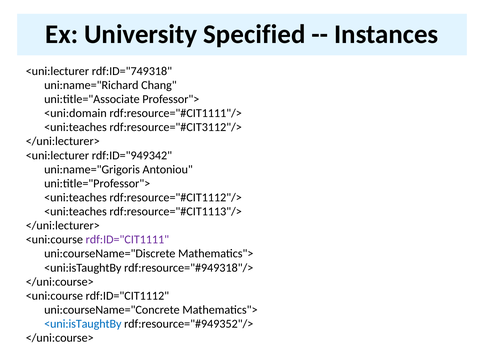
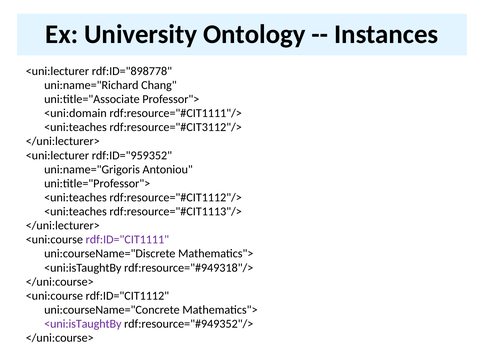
Specified: Specified -> Ontology (254, 34)
rdf:ID="749318: rdf:ID="749318 -> rdf:ID="898778 (132, 71)
rdf:ID="949342: rdf:ID="949342 -> rdf:ID="959352 (132, 155)
<uni:isTaughtBy colour: blue -> purple (83, 324)
